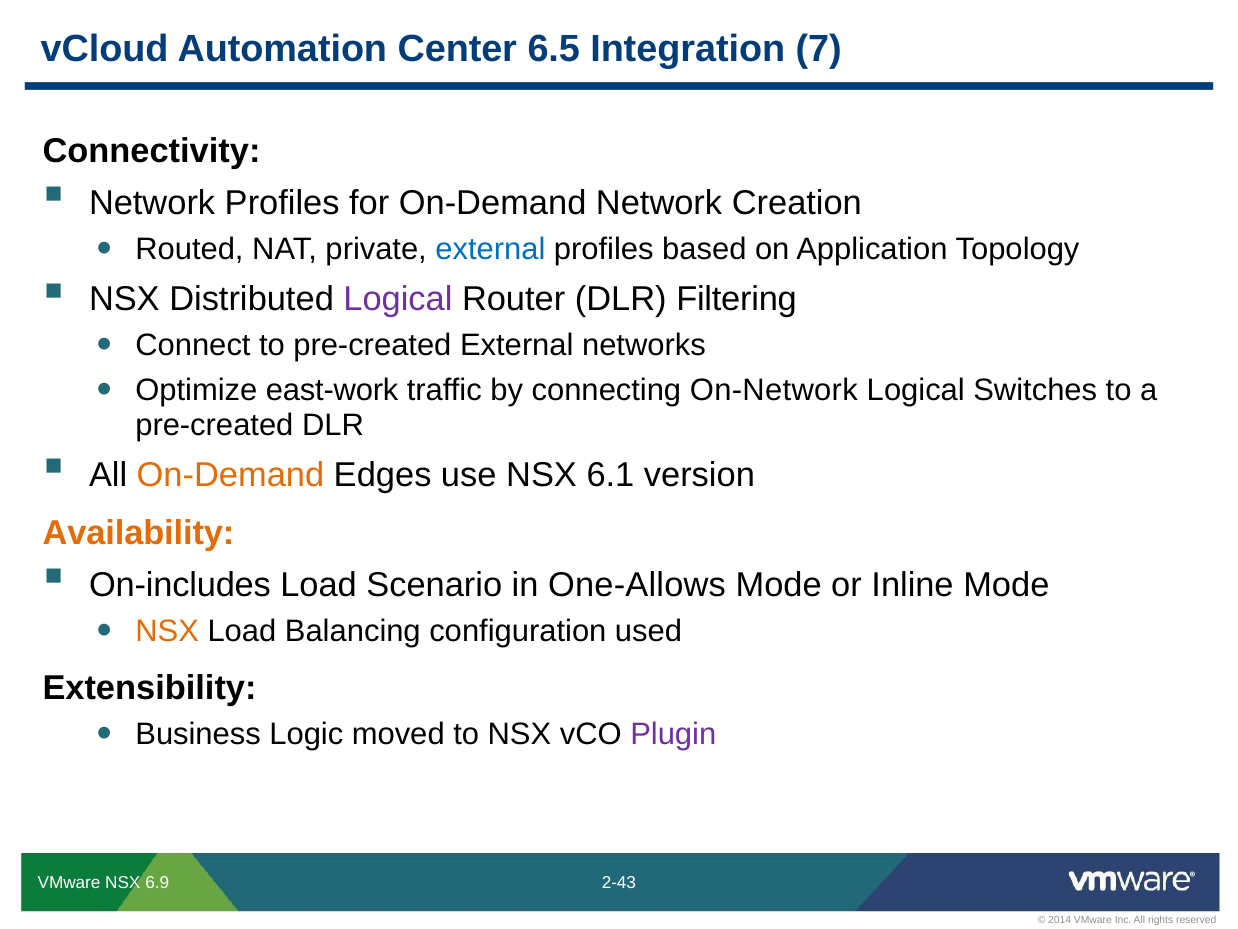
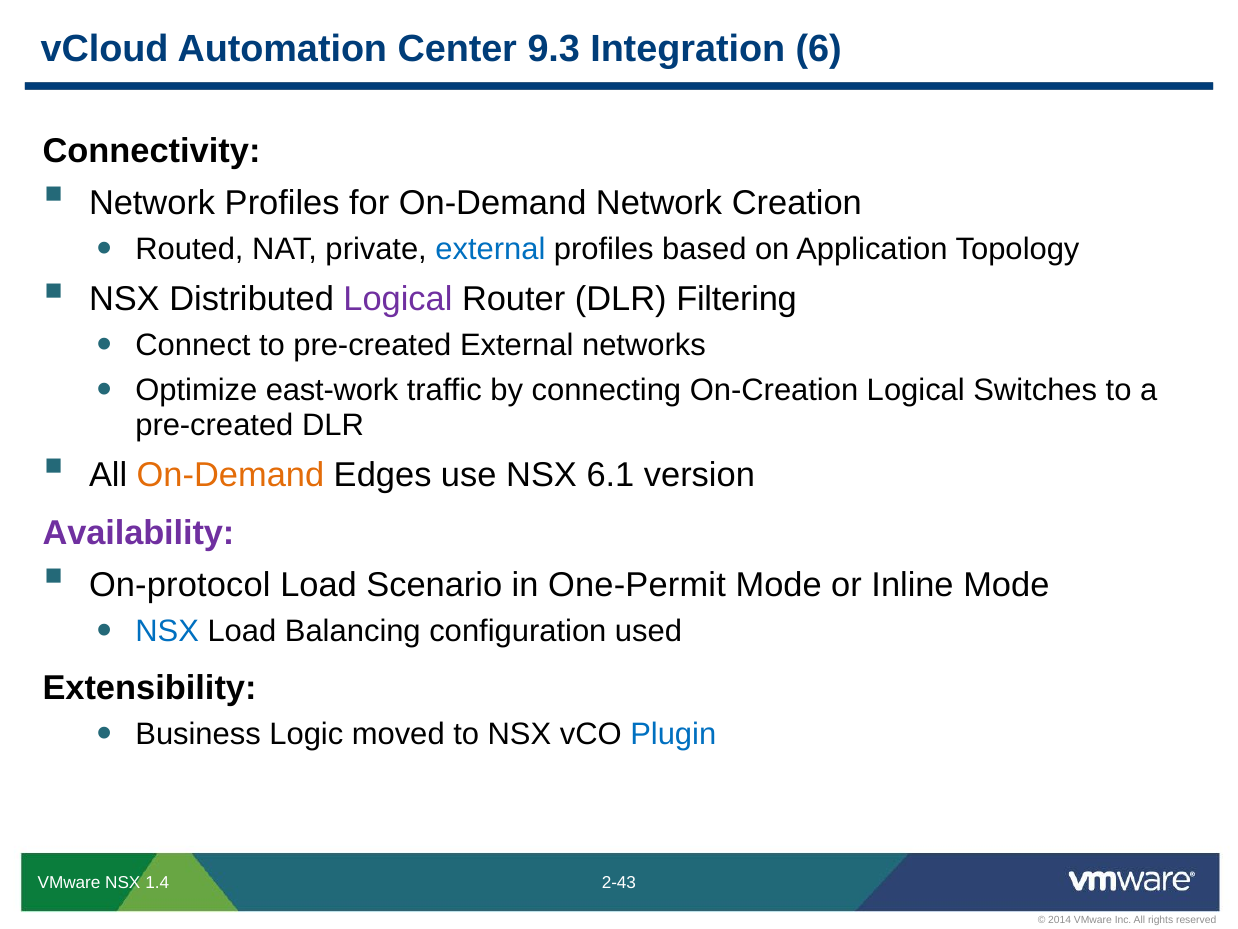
6.5: 6.5 -> 9.3 (554, 49)
7: 7 -> 6 (819, 49)
On-Network: On-Network -> On-Creation (774, 390)
Availability colour: orange -> purple (138, 533)
On-includes: On-includes -> On-protocol (180, 585)
One-Allows: One-Allows -> One-Permit (637, 585)
NSX colour: orange -> blue (167, 631)
Plugin colour: purple -> blue (673, 734)
6.9: 6.9 -> 1.4 (157, 882)
